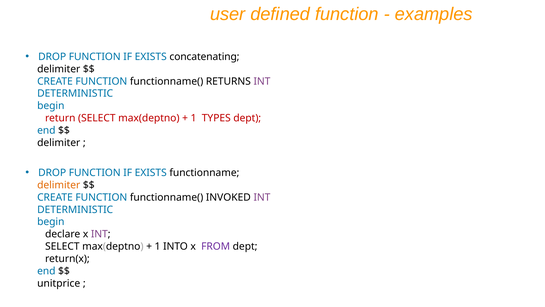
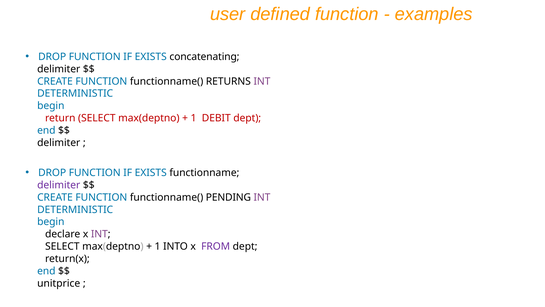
TYPES: TYPES -> DEBIT (216, 118)
delimiter colour: orange -> purple (59, 185)
INVOKED: INVOKED -> PENDING (228, 197)
